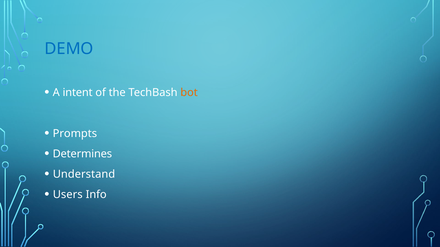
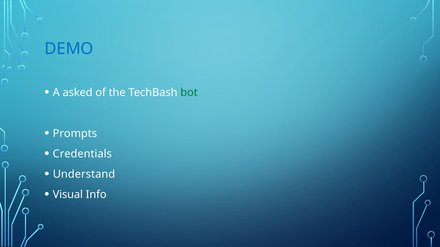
intent: intent -> asked (78, 93)
bot colour: orange -> green (189, 93)
Determines: Determines -> Credentials (82, 154)
Users: Users -> Visual (68, 195)
